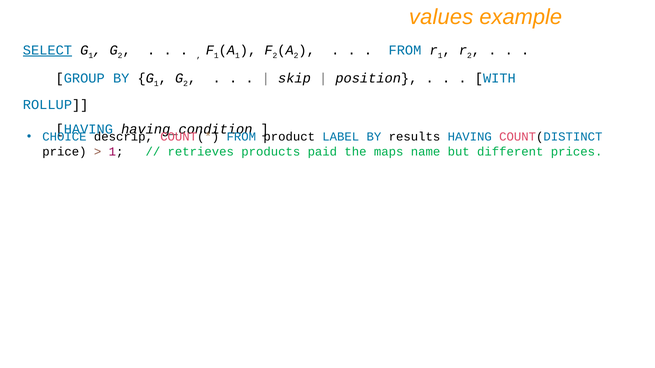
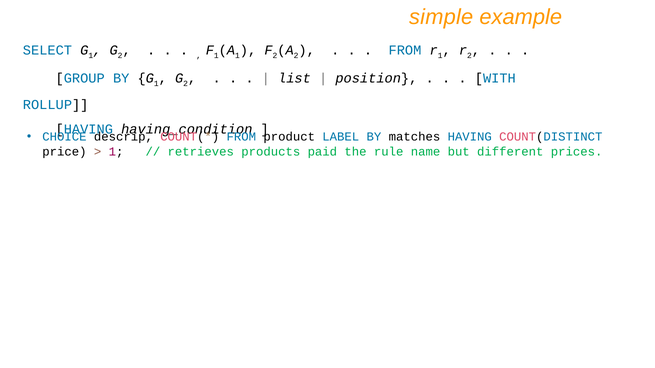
values: values -> simple (441, 17)
SELECT underline: present -> none (47, 50)
skip: skip -> list (294, 78)
results: results -> matches (414, 137)
maps: maps -> rule (389, 152)
